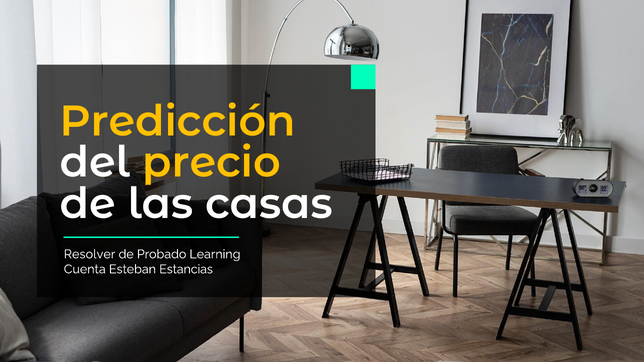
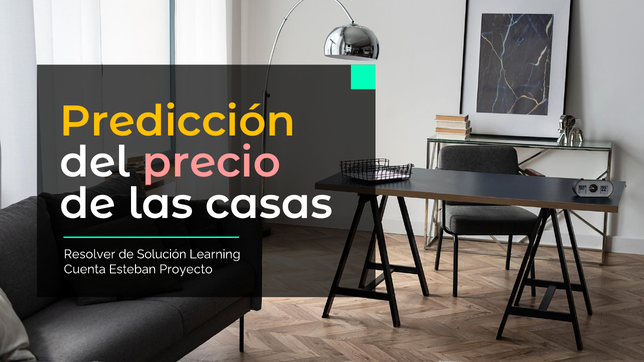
precio colour: yellow -> pink (212, 163)
Probado: Probado -> Solución (162, 254)
Estancias: Estancias -> Proyecto (186, 269)
